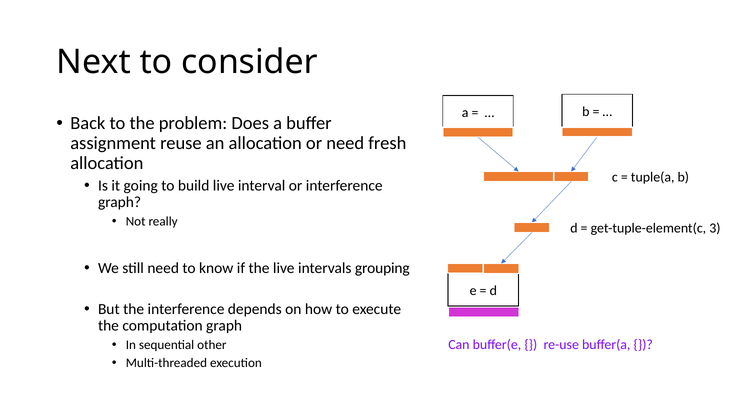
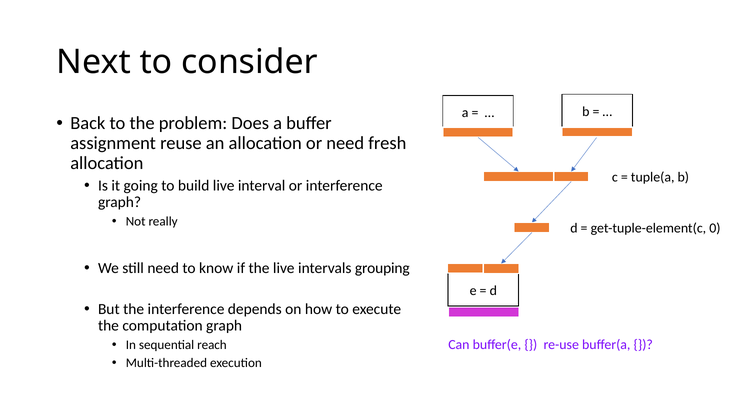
3: 3 -> 0 (715, 228)
other: other -> reach (212, 345)
